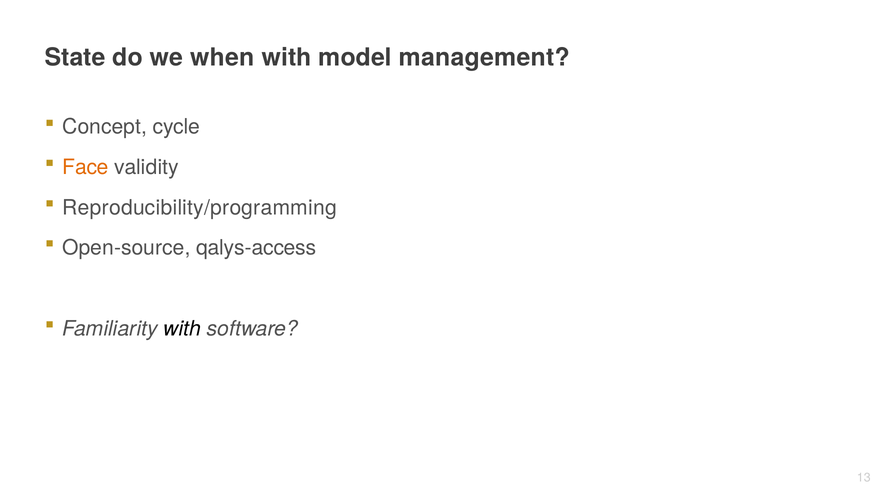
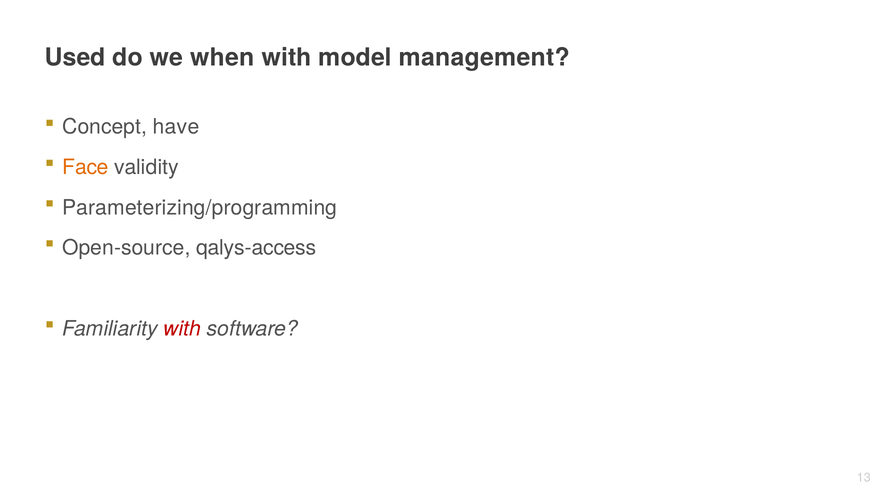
State: State -> Used (75, 58)
cycle: cycle -> have (176, 127)
Reproducibility/programming: Reproducibility/programming -> Parameterizing/programming (200, 207)
with colour: black -> red (182, 328)
